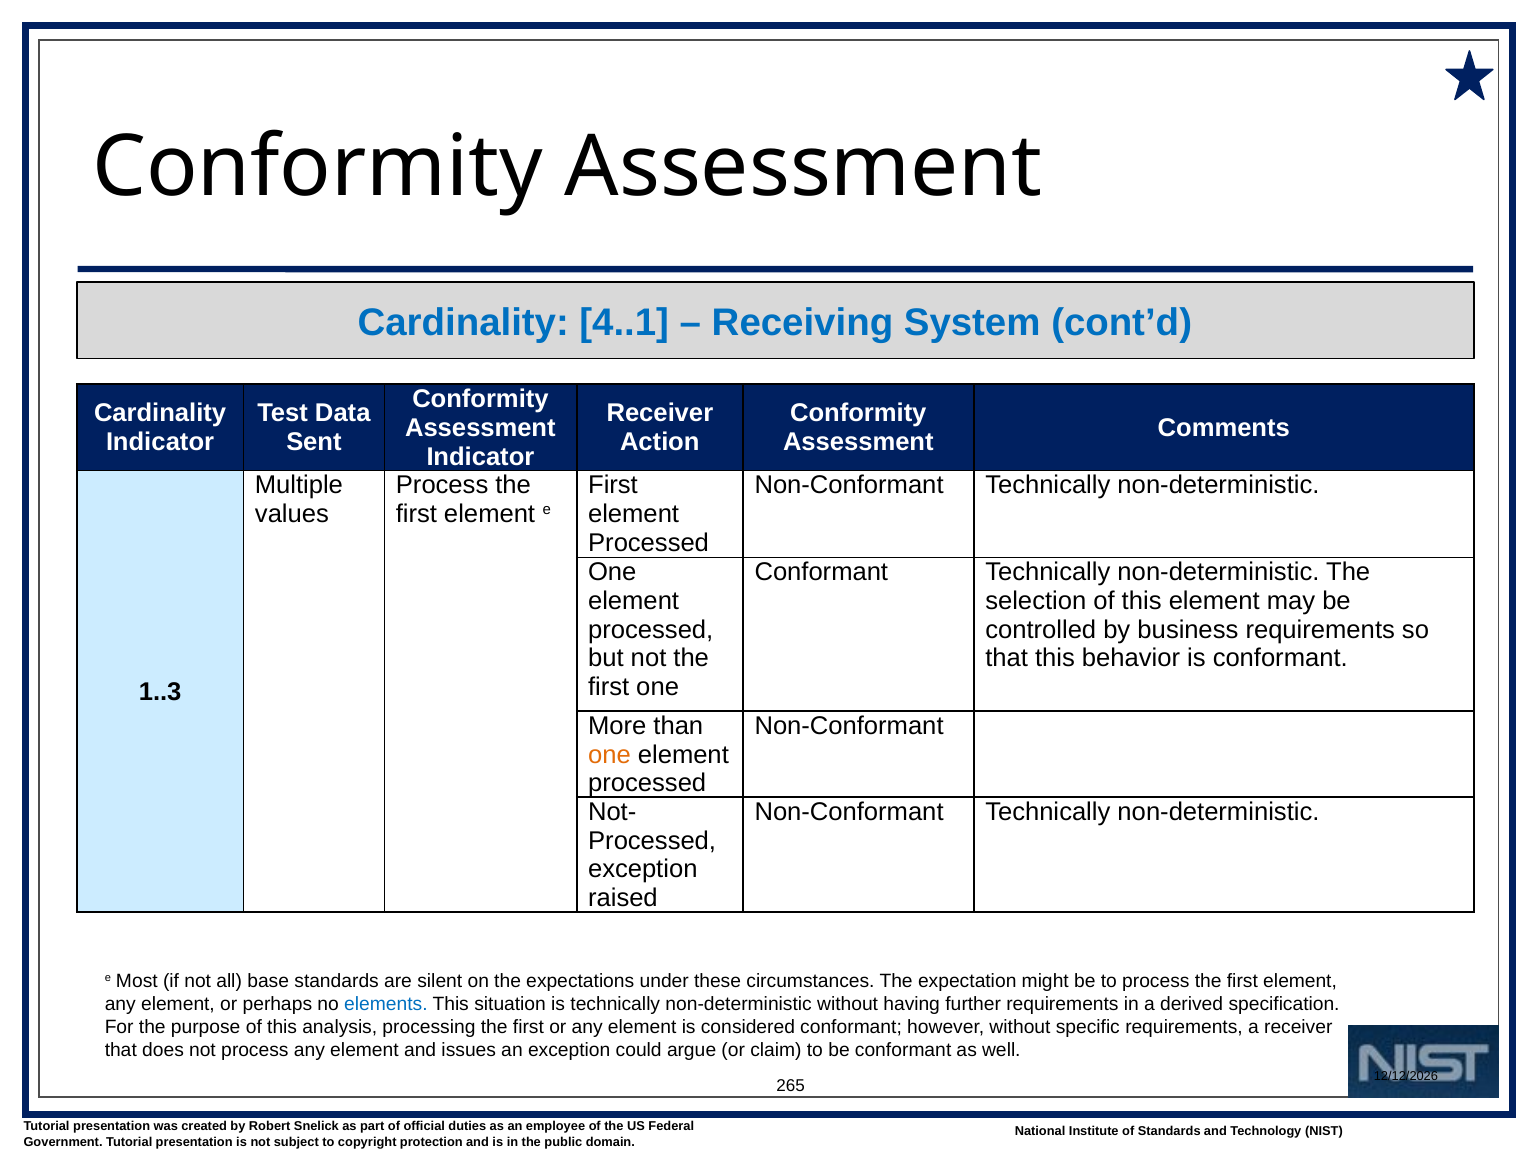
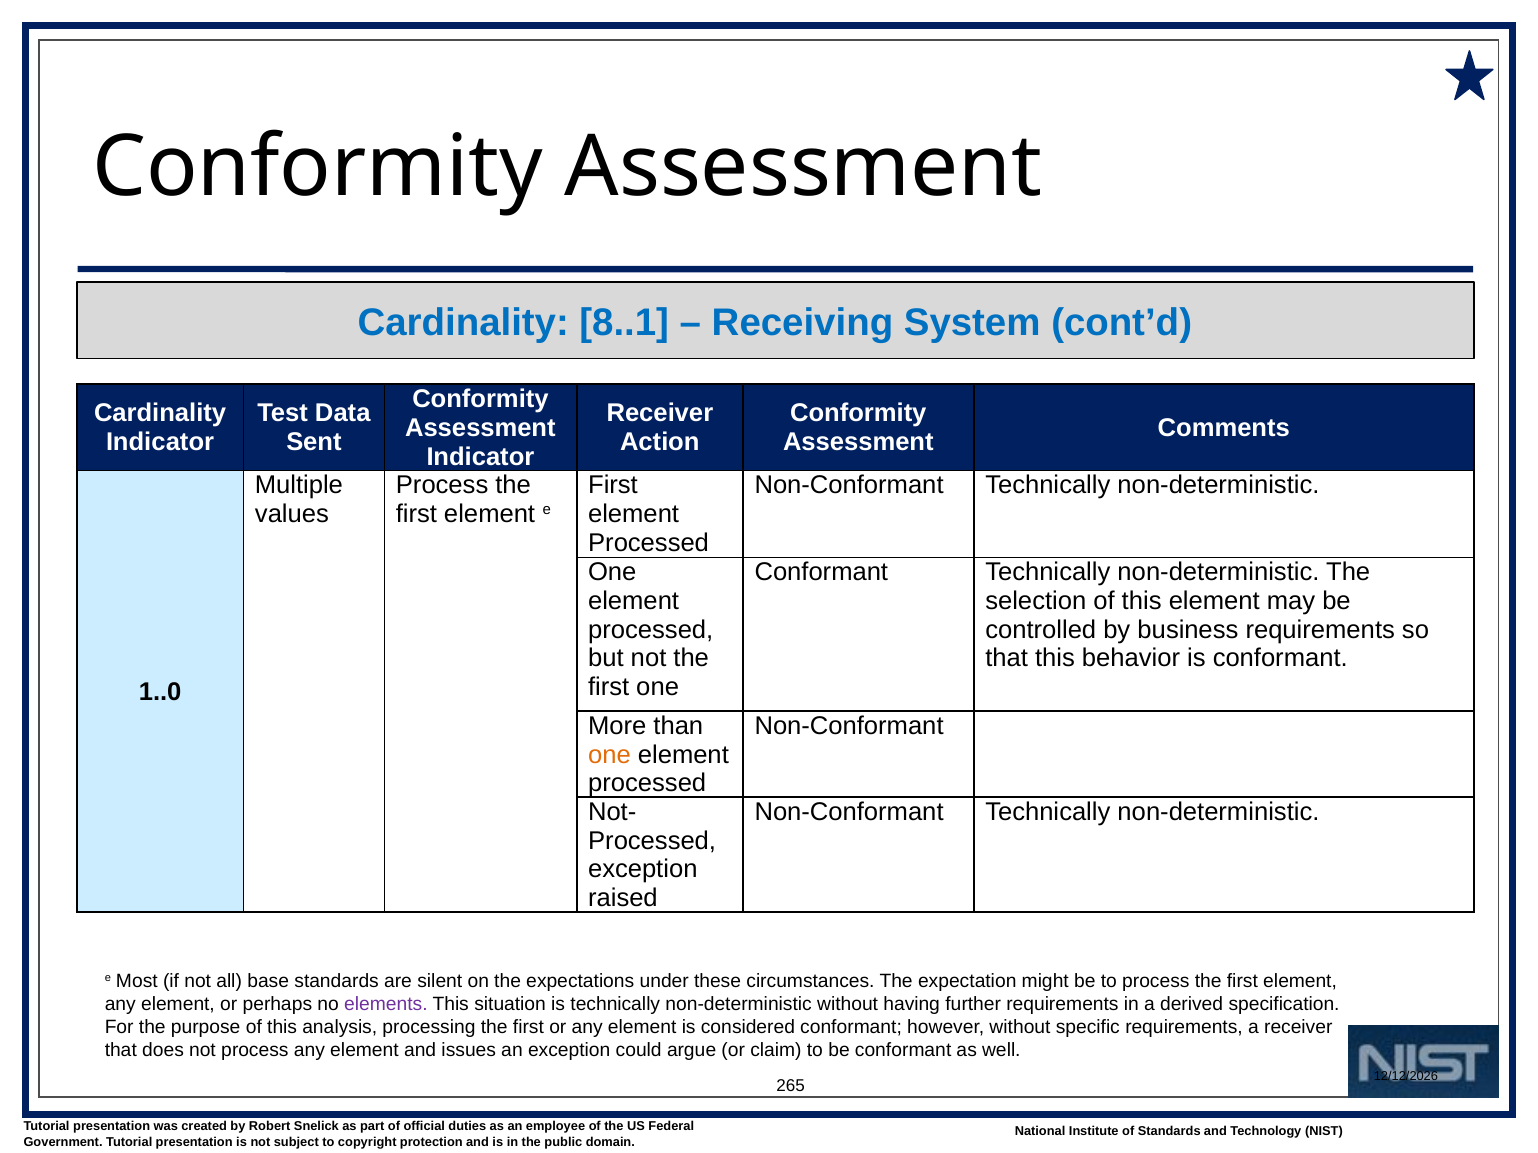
4..1: 4..1 -> 8..1 (624, 323)
1..3: 1..3 -> 1..0 (160, 692)
elements colour: blue -> purple (386, 1005)
